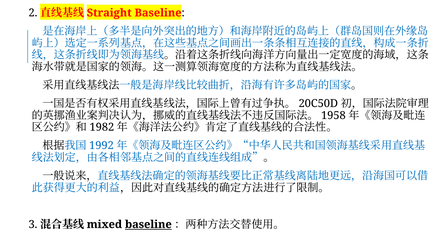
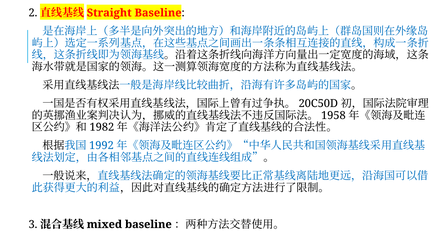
baseline underline: present -> none (148, 224)
